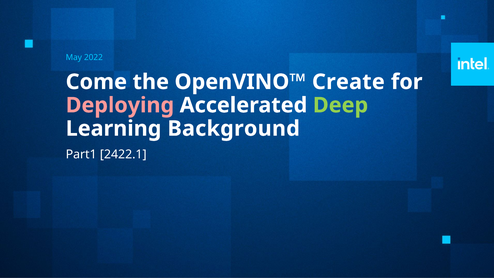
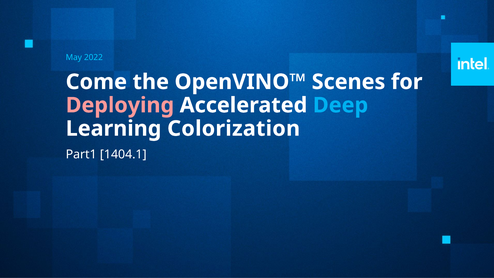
Create: Create -> Scenes (349, 82)
Deep colour: light green -> light blue (341, 105)
Background: Background -> Colorization (234, 129)
2422.1: 2422.1 -> 1404.1 (123, 154)
